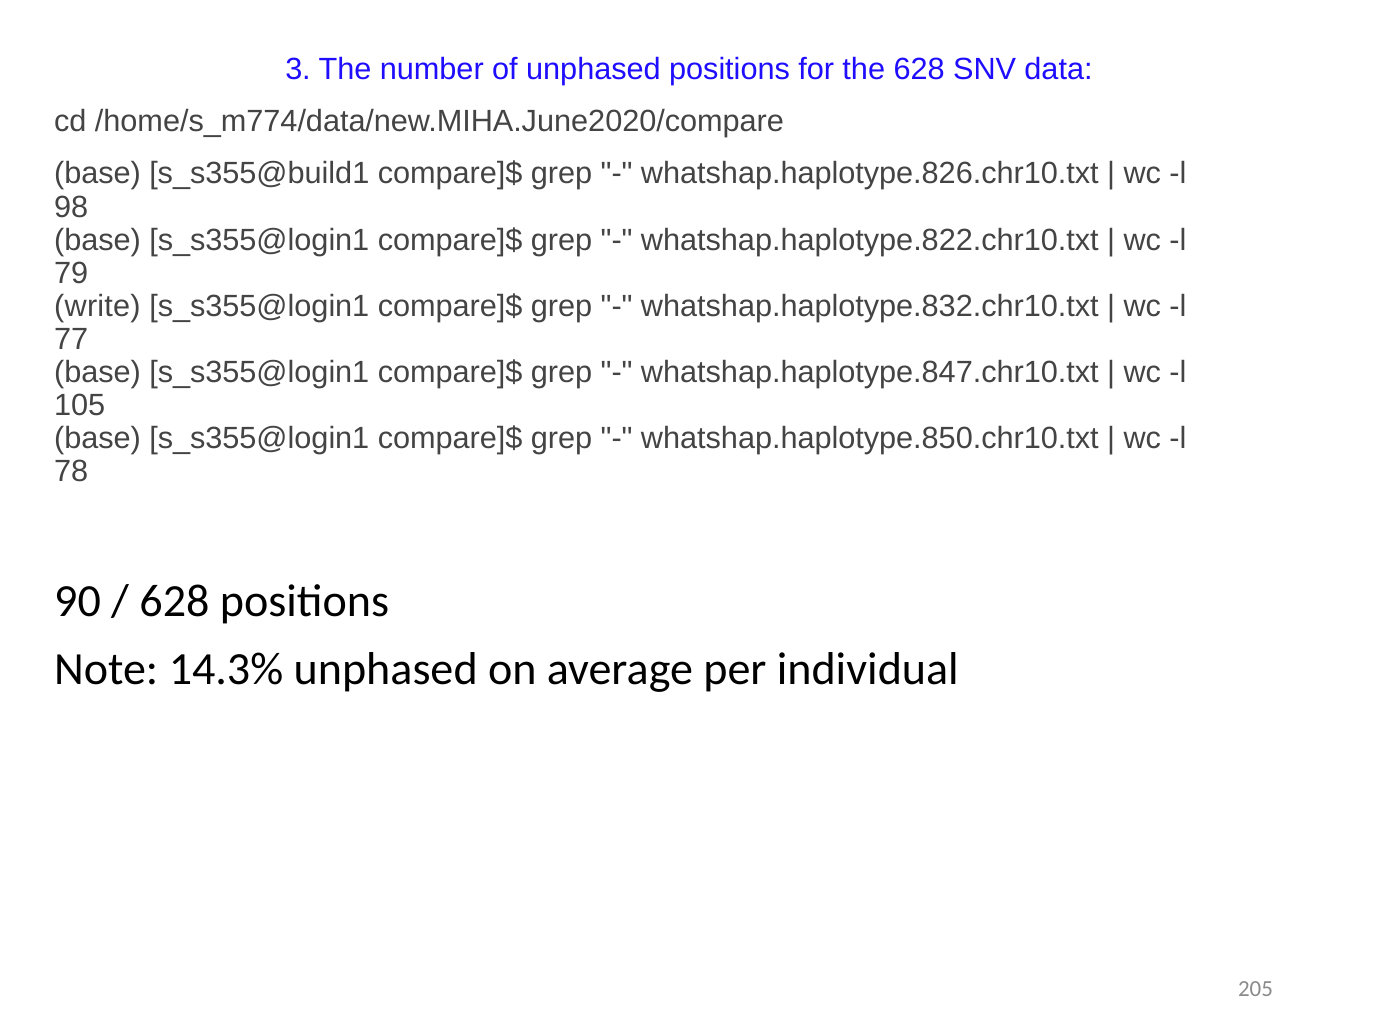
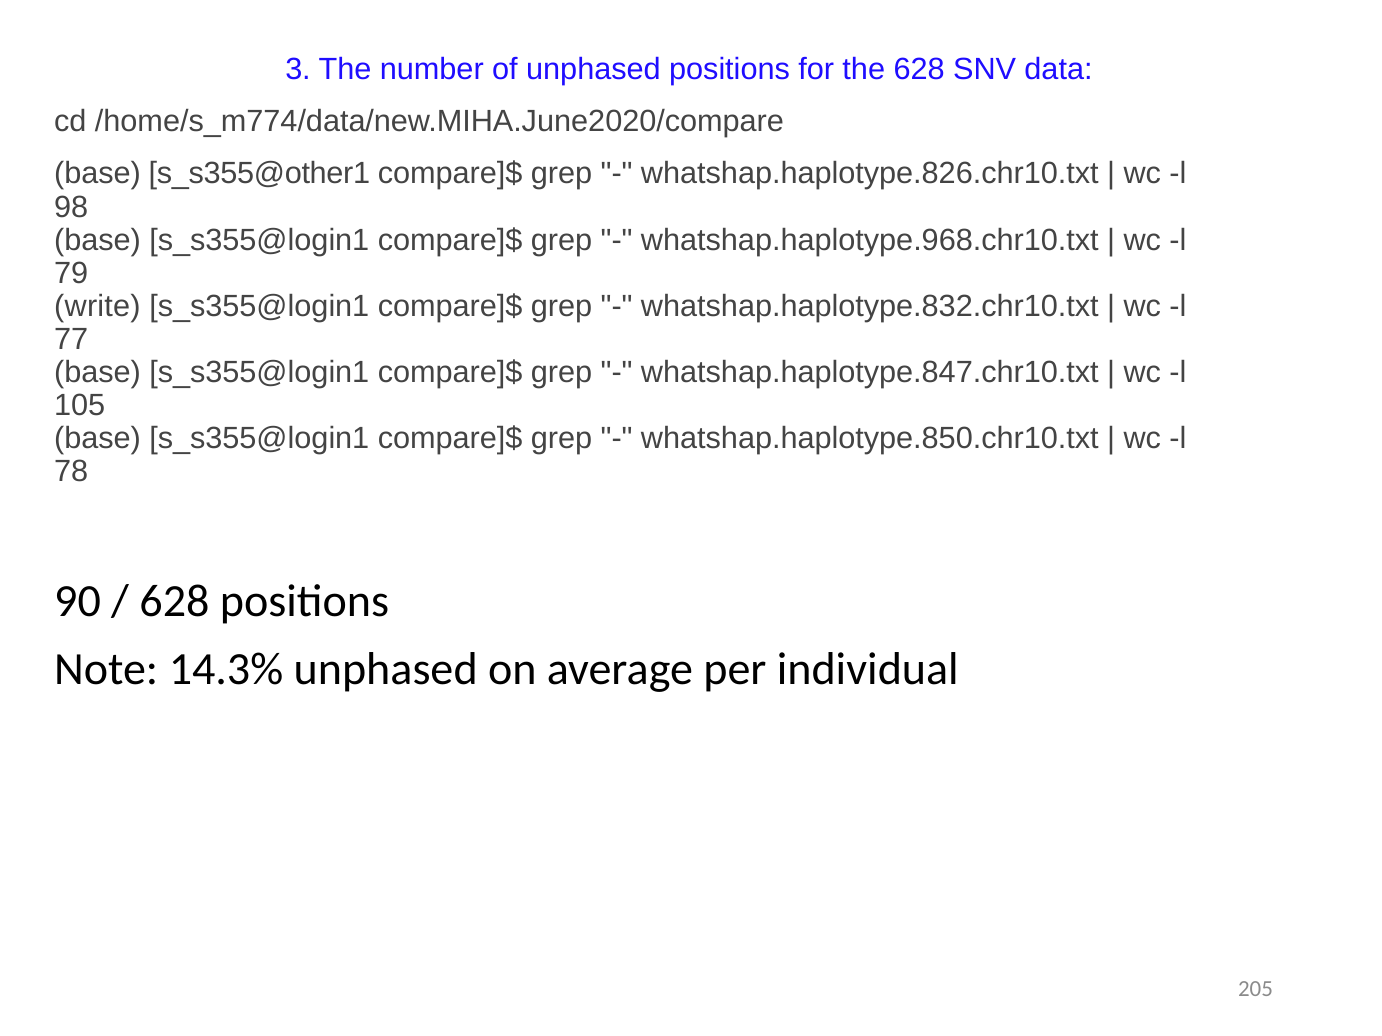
s_s355@build1: s_s355@build1 -> s_s355@other1 (259, 174)
whatshap.haplotype.822.chr10.txt: whatshap.haplotype.822.chr10.txt -> whatshap.haplotype.968.chr10.txt (870, 240)
